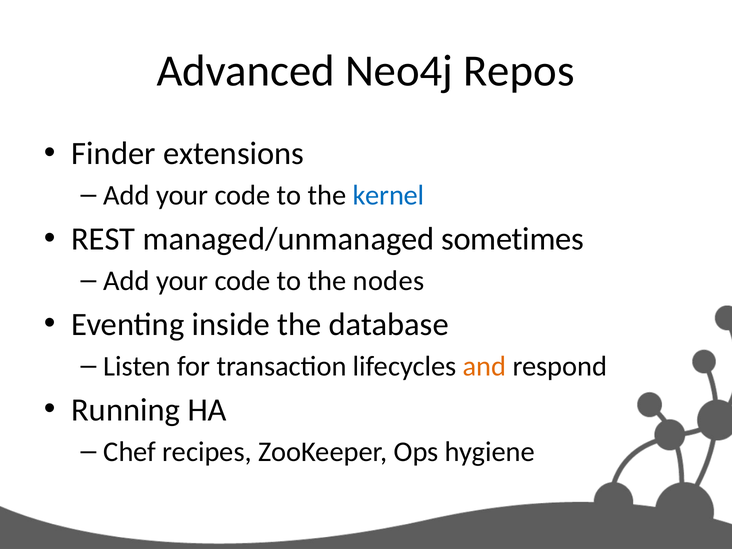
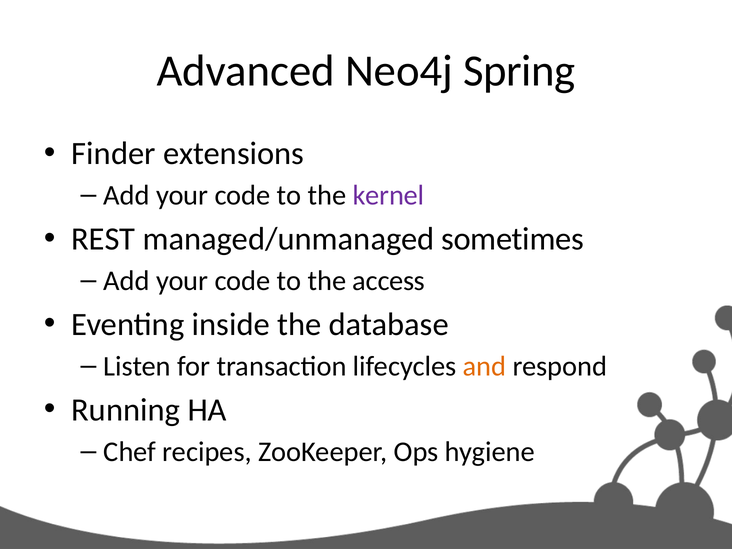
Repos: Repos -> Spring (519, 71)
kernel colour: blue -> purple (389, 196)
nodes: nodes -> access (389, 281)
